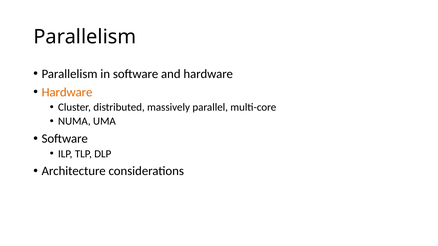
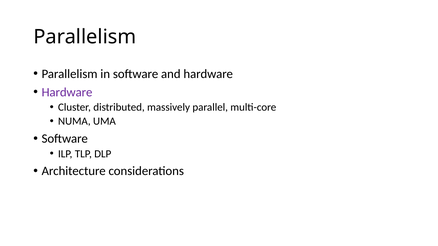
Hardware colour: orange -> purple (67, 92)
